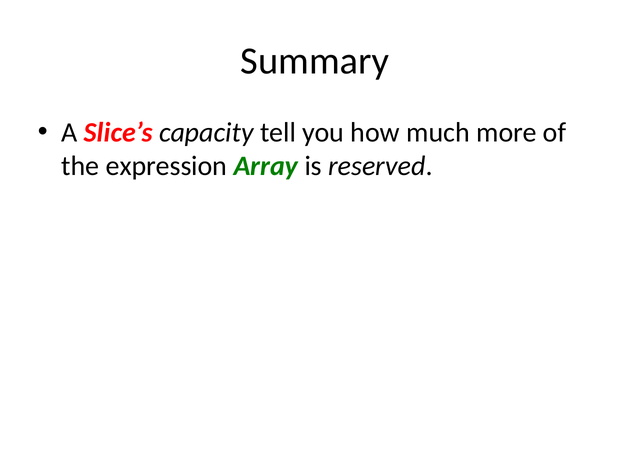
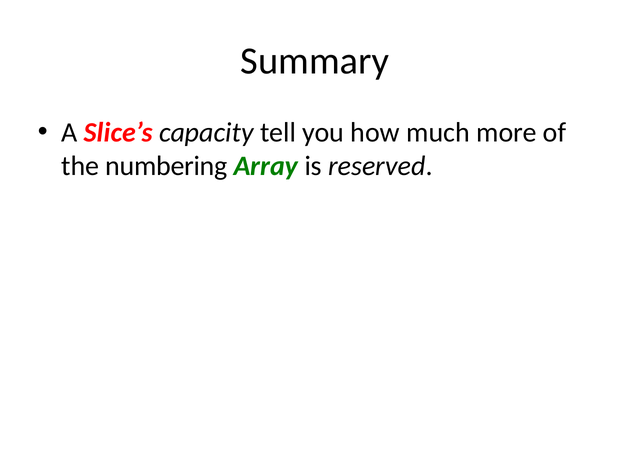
expression: expression -> numbering (167, 166)
